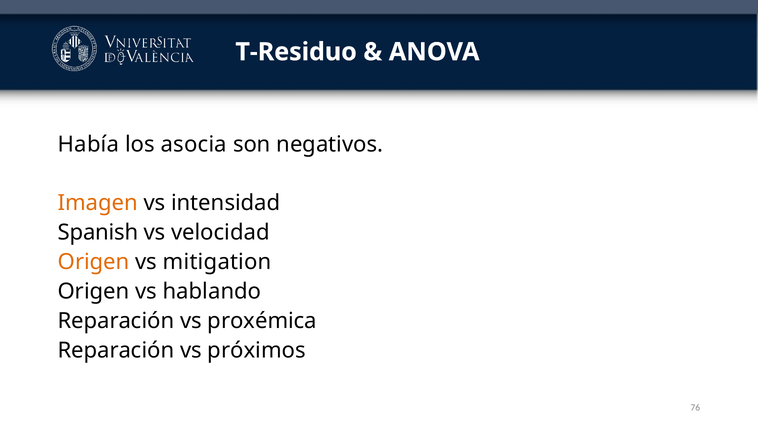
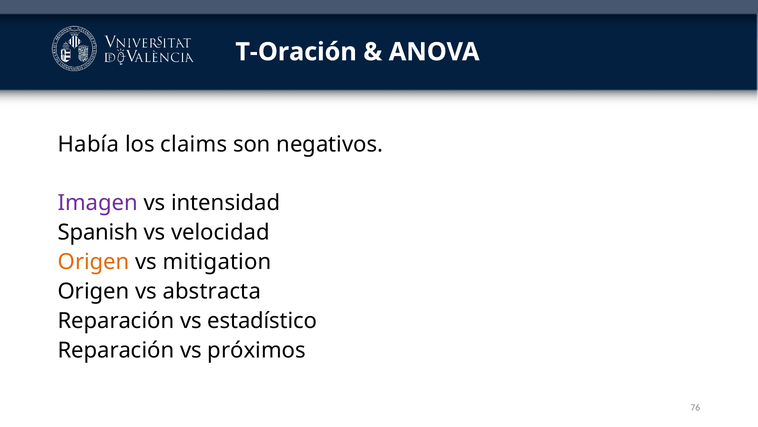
T-Residuo: T-Residuo -> T-Oración (296, 52)
asocia: asocia -> claims (194, 144)
Imagen colour: orange -> purple (98, 203)
hablando: hablando -> abstracta (212, 291)
proxémica: proxémica -> estadístico (262, 320)
